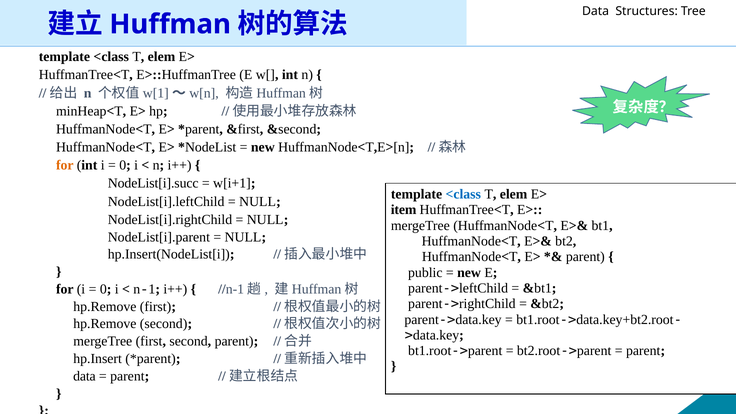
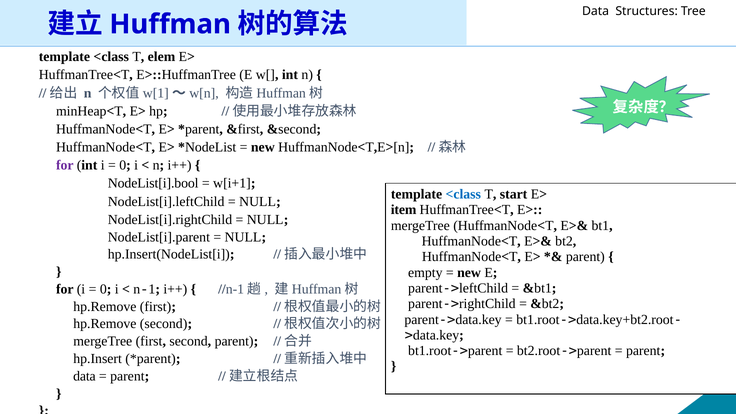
for colour: orange -> purple (65, 165)
NodeList[i].succ: NodeList[i].succ -> NodeList[i].bool (153, 183)
elem: elem -> start (514, 194)
public: public -> empty (425, 273)
